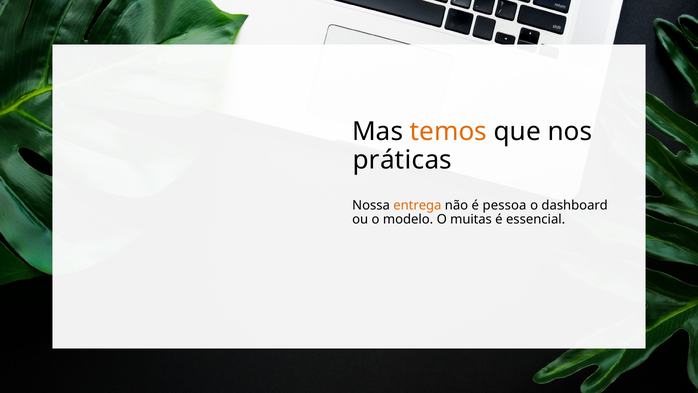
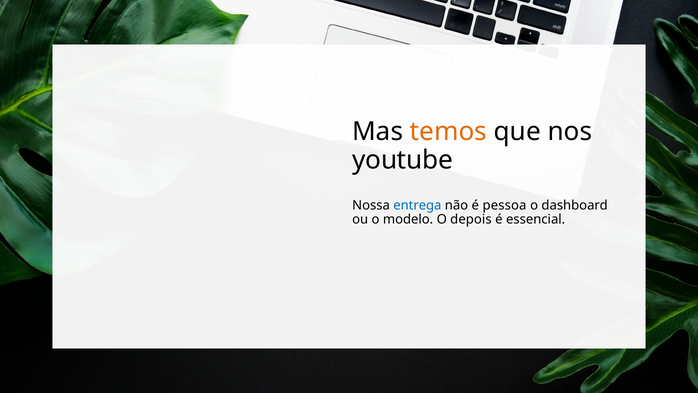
práticas: práticas -> youtube (403, 160)
entrega colour: orange -> blue (417, 205)
muitas: muitas -> depois (471, 219)
